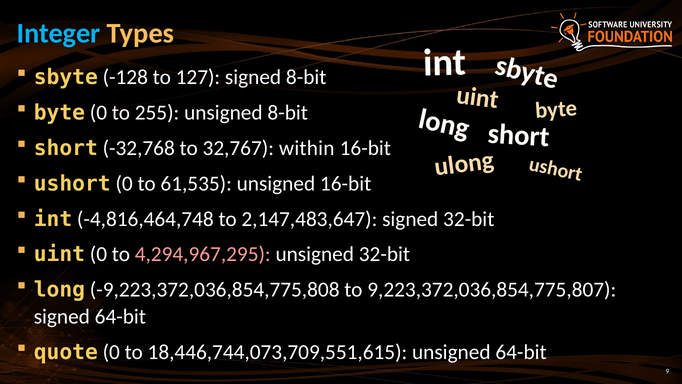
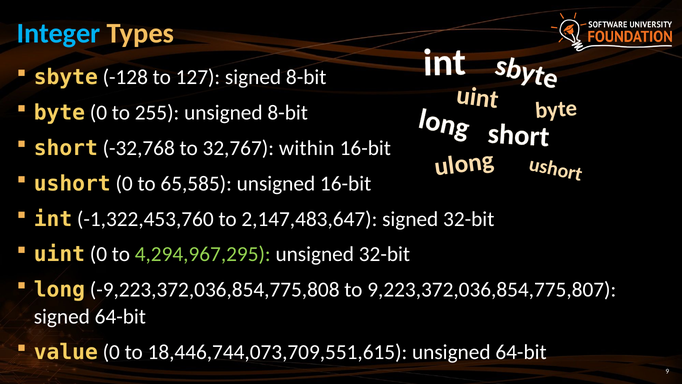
61,535: 61,535 -> 65,585 (196, 183)
-4,816,464,748: -4,816,464,748 -> -1,322,453,760 (145, 219)
4,294,967,295 colour: pink -> light green (203, 254)
quote: quote -> value (66, 352)
